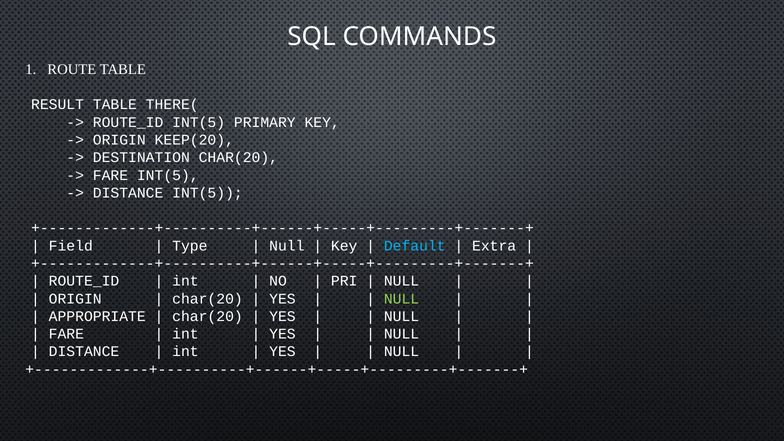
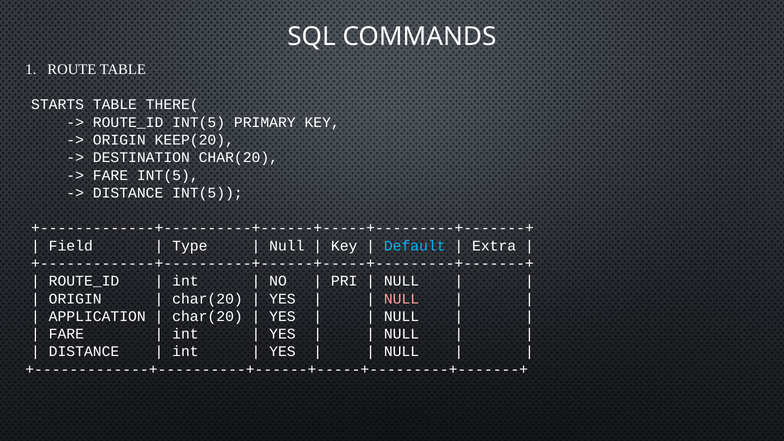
RESULT: RESULT -> STARTS (58, 105)
NULL colour: light green -> pink (402, 299)
APPROPRIATE: APPROPRIATE -> APPLICATION (97, 316)
